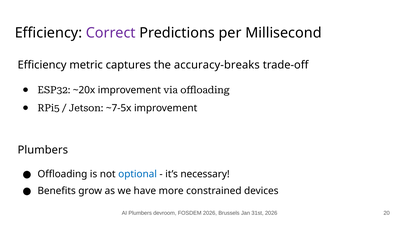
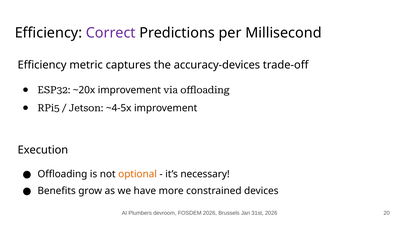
accuracy-breaks: accuracy-breaks -> accuracy-devices (217, 65)
~7-5x: ~7-5x -> ~4-5x (119, 108)
Plumbers: Plumbers -> Execution (43, 150)
optional colour: blue -> orange (138, 174)
